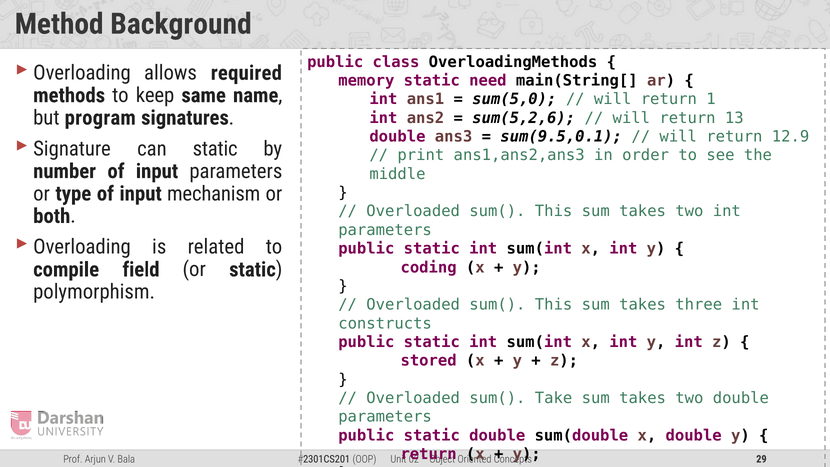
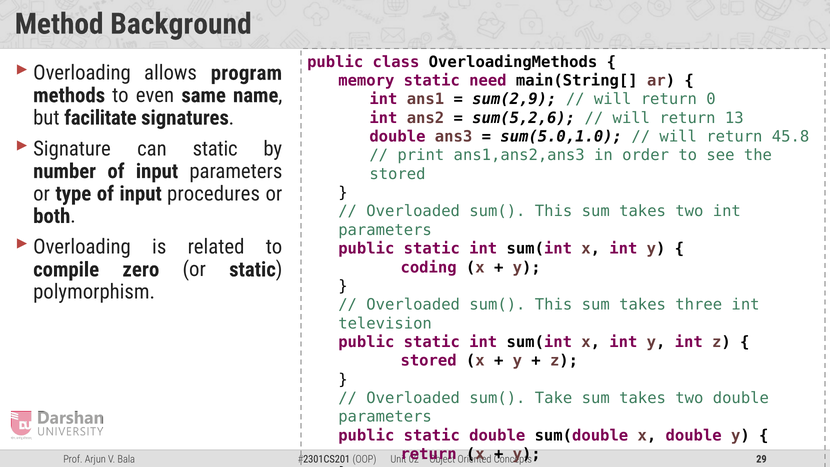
required: required -> program (246, 73)
keep: keep -> even (155, 95)
sum(5,0: sum(5,0 -> sum(2,9 (514, 99)
1: 1 -> 0 (711, 99)
program: program -> facilitate (100, 118)
sum(9.5,0.1: sum(9.5,0.1 -> sum(5.0,1.0 (561, 137)
12.9: 12.9 -> 45.8 (791, 137)
middle: middle -> stored (397, 174)
mechanism: mechanism -> procedures (214, 194)
field: field -> zero (141, 269)
constructs: constructs -> television (385, 323)
